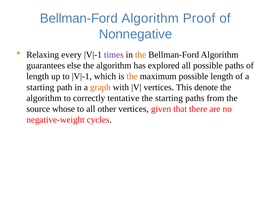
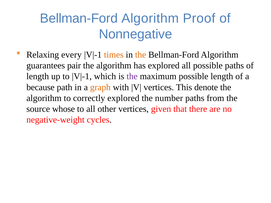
times colour: purple -> orange (114, 55)
else: else -> pair (74, 66)
the colour: orange -> purple (132, 77)
starting: starting -> because (40, 87)
correctly tentative: tentative -> explored (123, 98)
the starting: starting -> number (169, 98)
